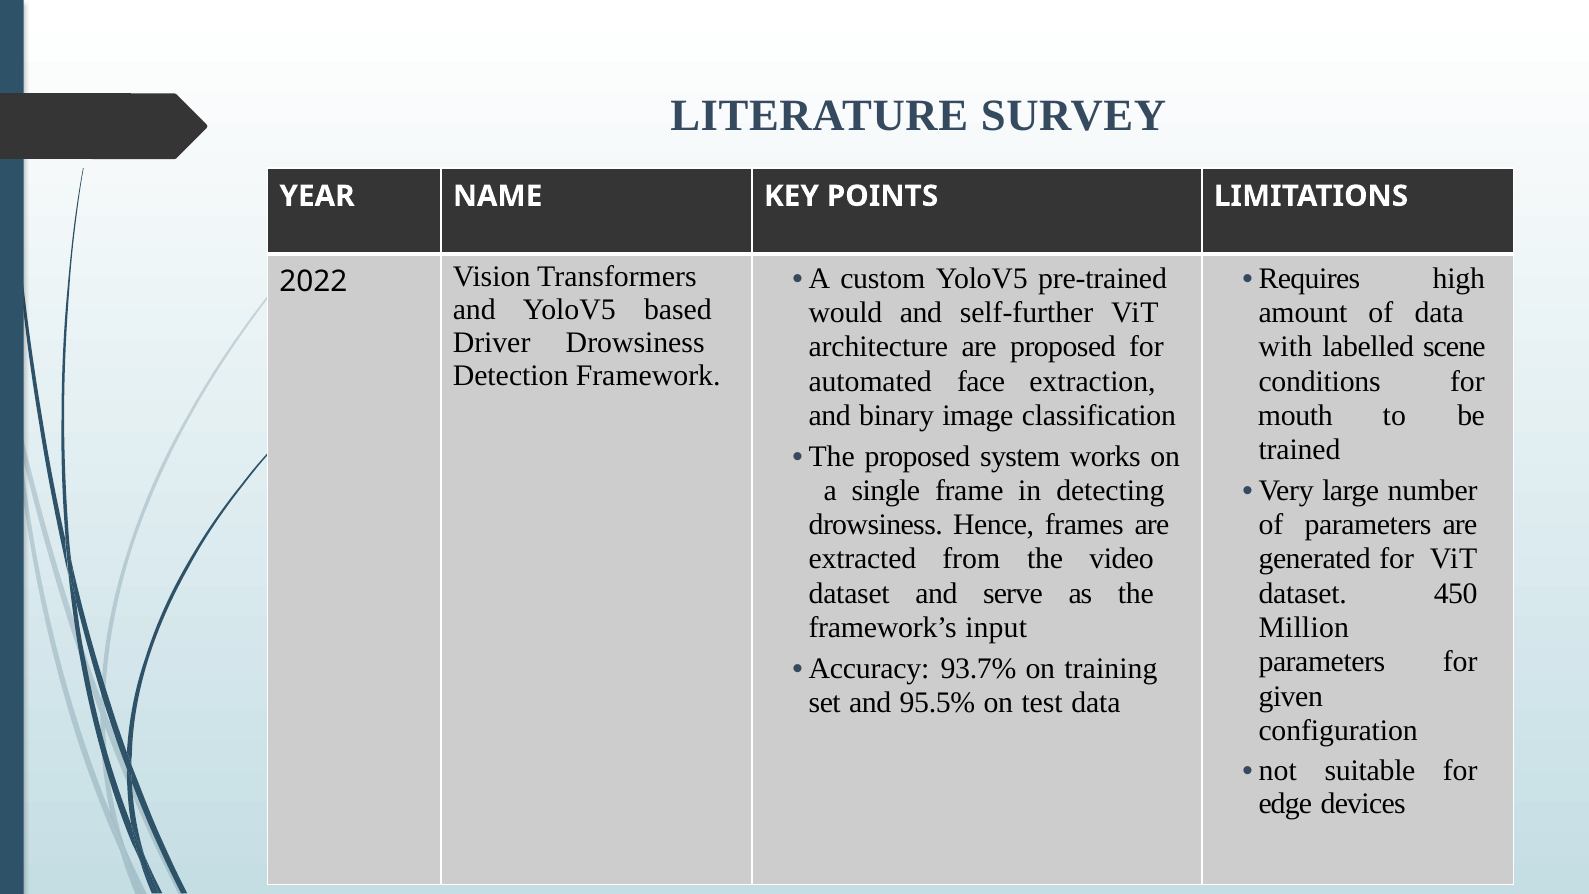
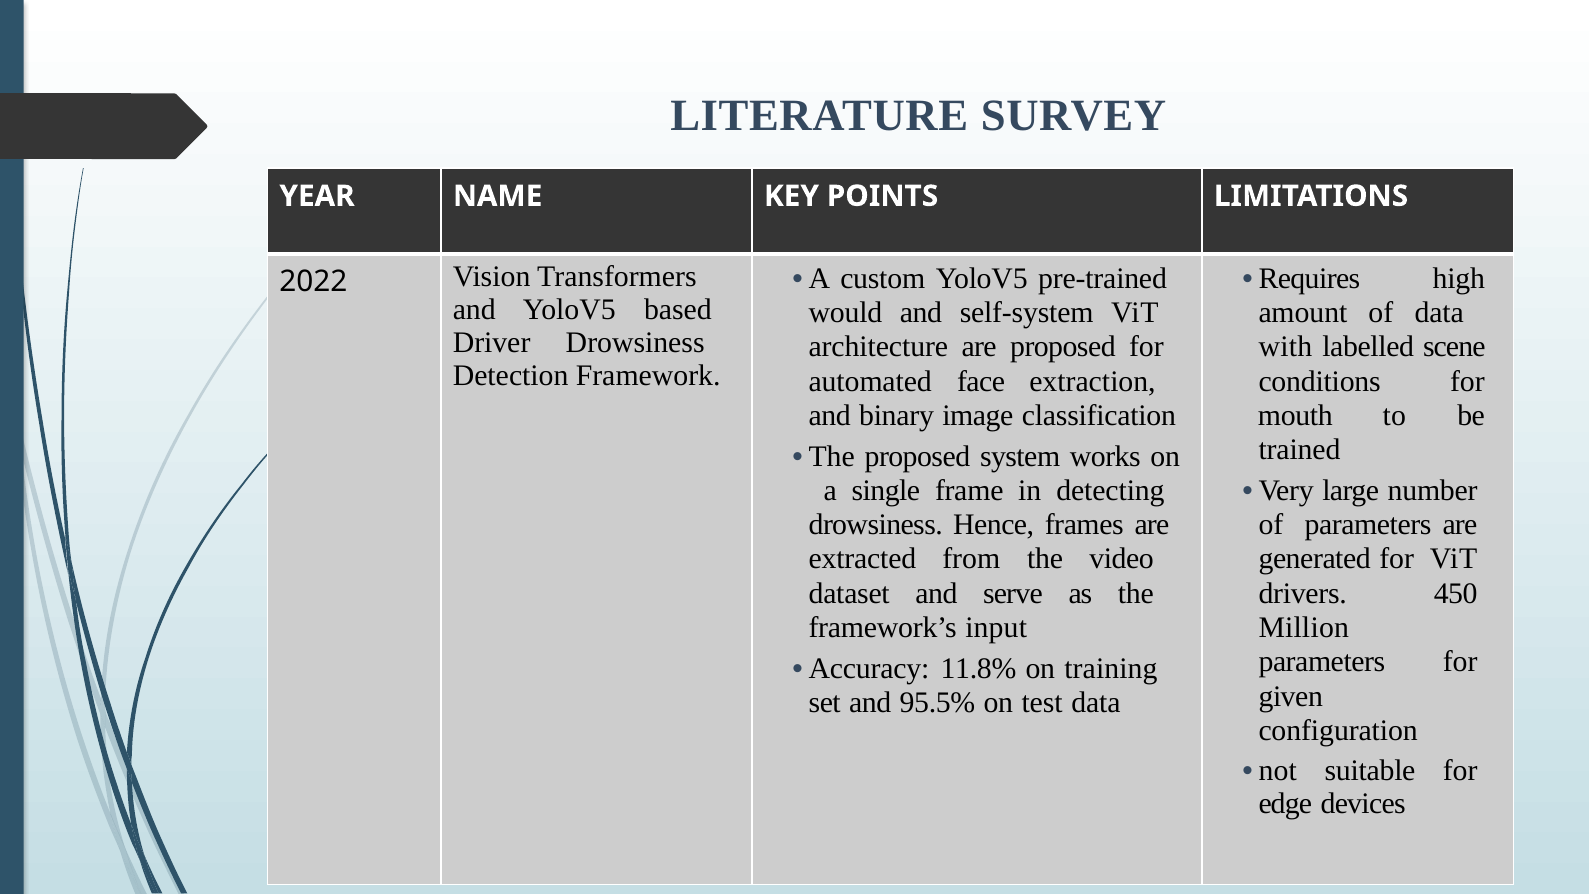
self-further: self-further -> self-system (1027, 313)
dataset: dataset -> drivers (1303, 593)
93.7%: 93.7% -> 11.8% (978, 668)
